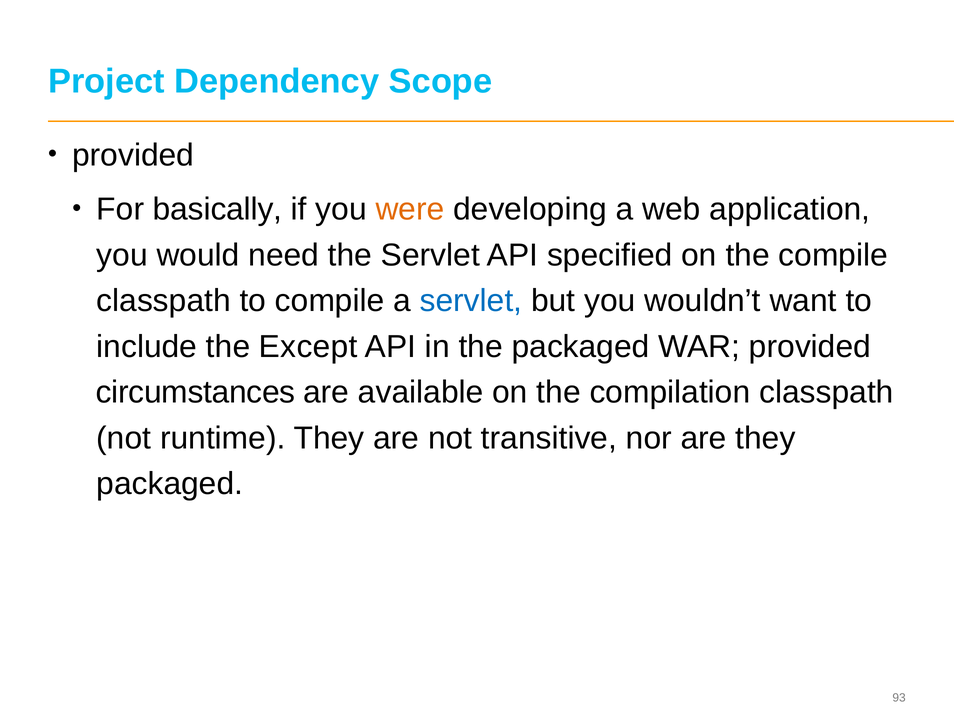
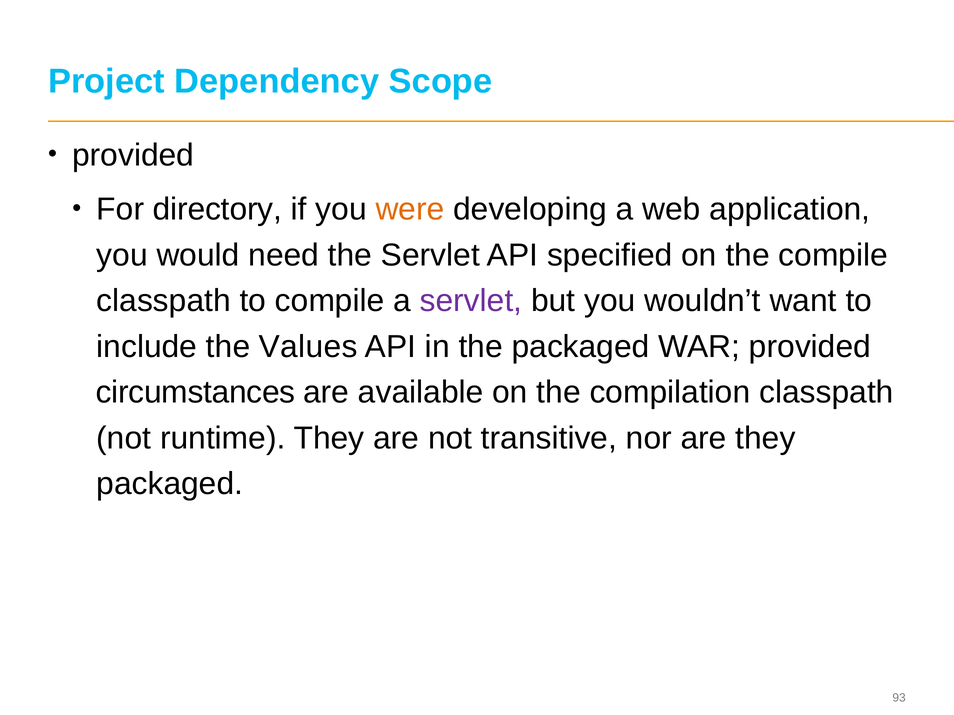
basically: basically -> directory (217, 210)
servlet colour: blue -> purple (471, 301)
Except: Except -> Values (308, 347)
